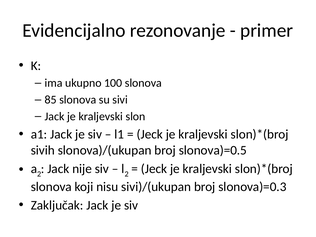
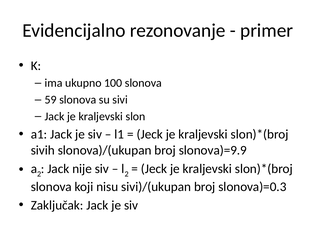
85: 85 -> 59 (51, 100)
slonova)=0.5: slonova)=0.5 -> slonova)=9.9 (213, 150)
